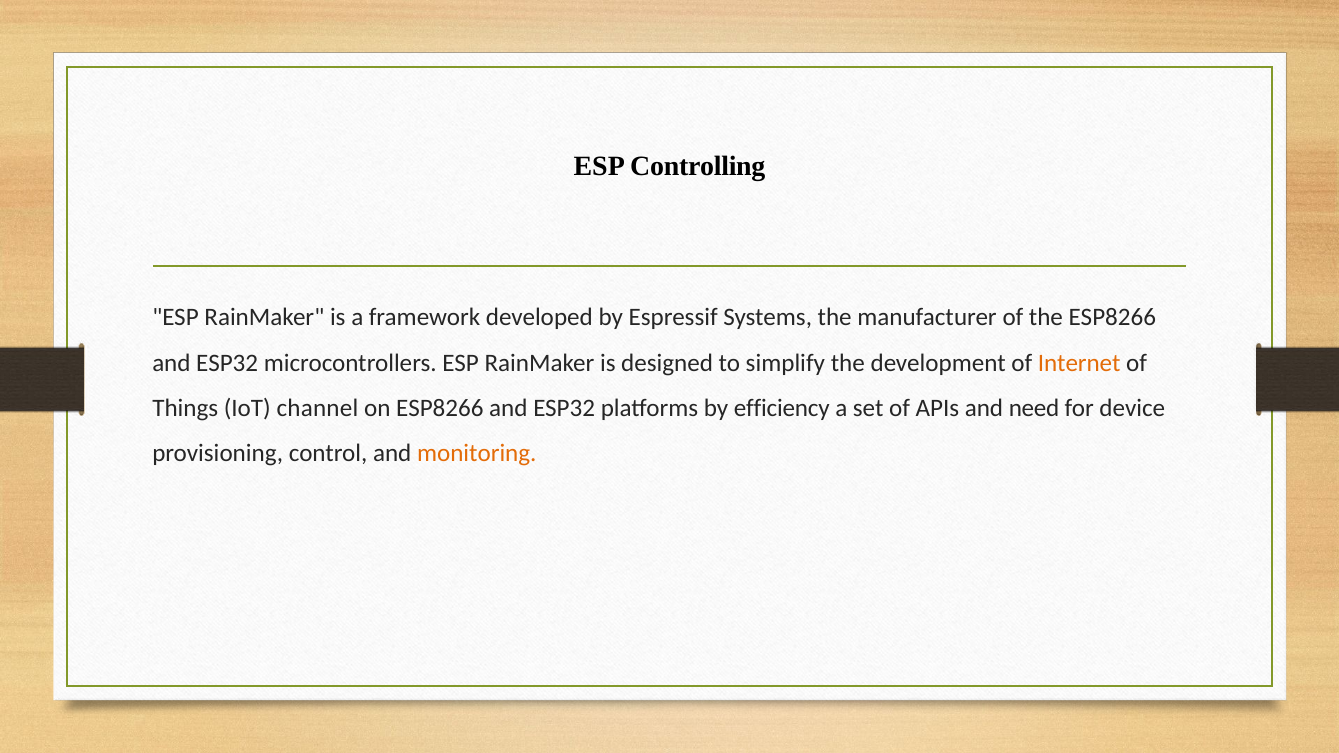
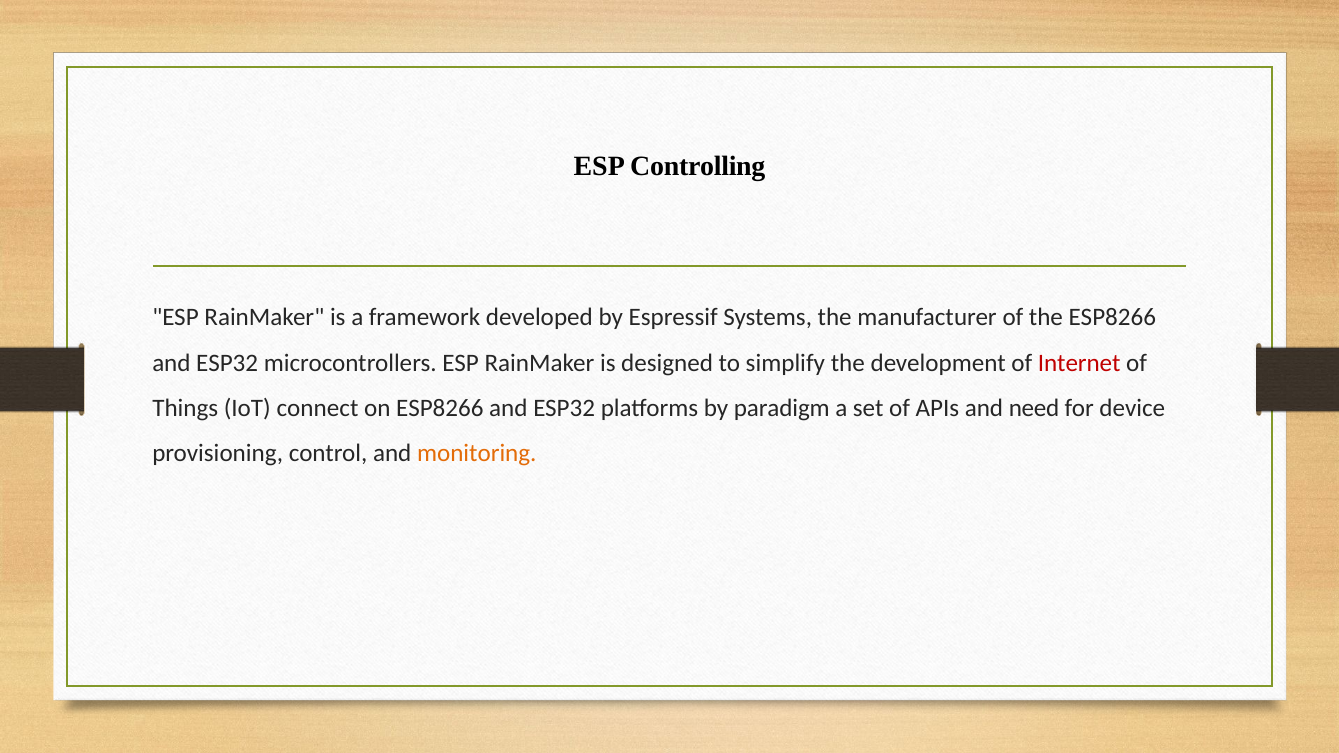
Internet colour: orange -> red (1079, 363)
channel: channel -> connect (318, 408)
efficiency: efficiency -> paradigm (782, 408)
